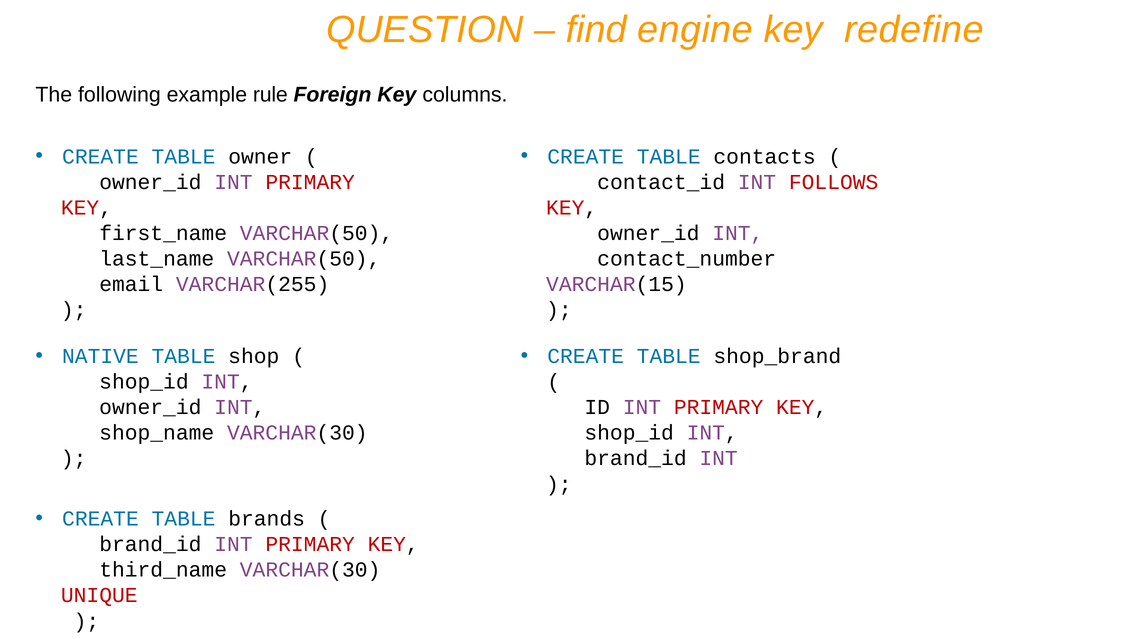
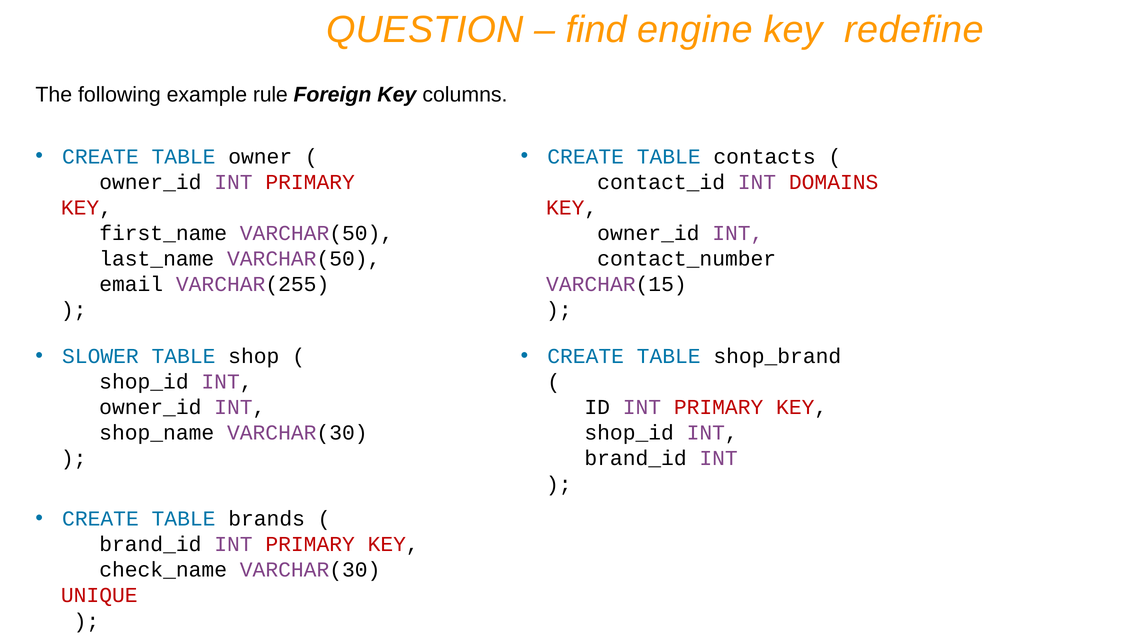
FOLLOWS: FOLLOWS -> DOMAINS (834, 182)
NATIVE: NATIVE -> SLOWER (100, 356)
third_name: third_name -> check_name (163, 570)
